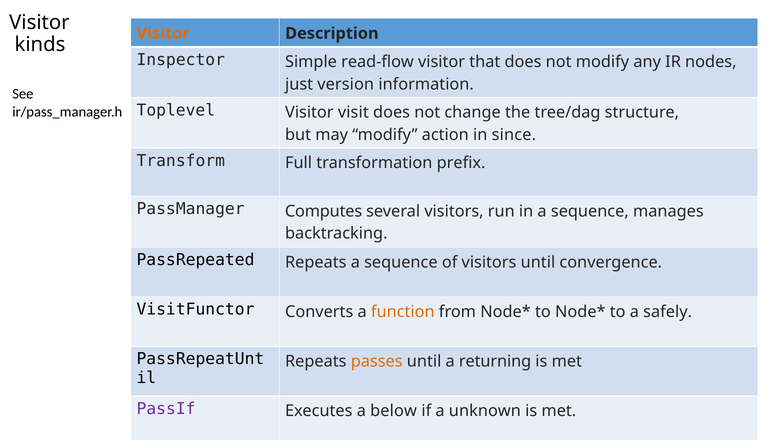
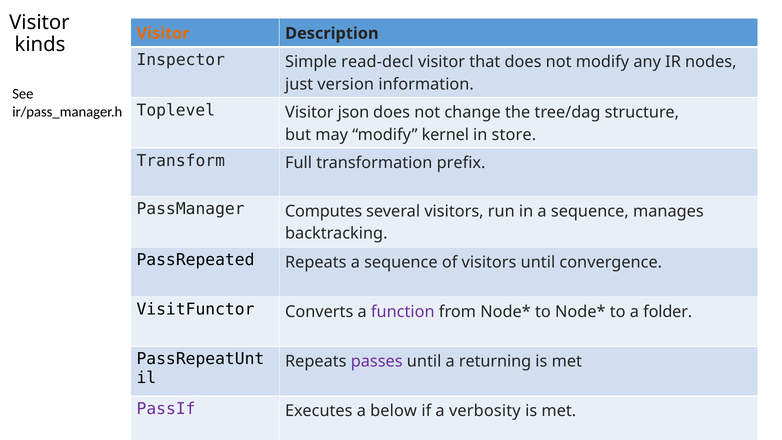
read-flow: read-flow -> read-decl (377, 62)
visit: visit -> json (353, 113)
action: action -> kernel (445, 135)
since: since -> store (514, 135)
function colour: orange -> purple (403, 312)
safely: safely -> folder (668, 312)
passes colour: orange -> purple (377, 361)
unknown: unknown -> verbosity (485, 411)
